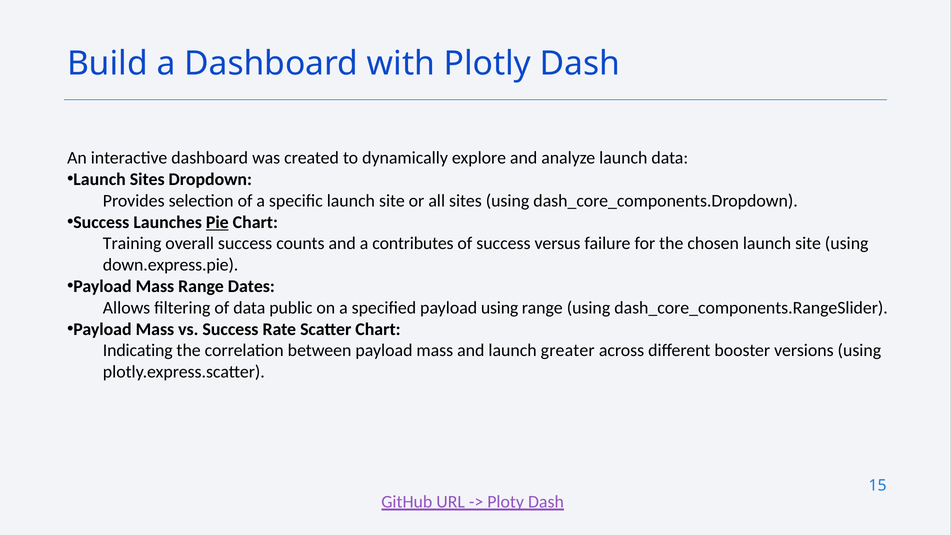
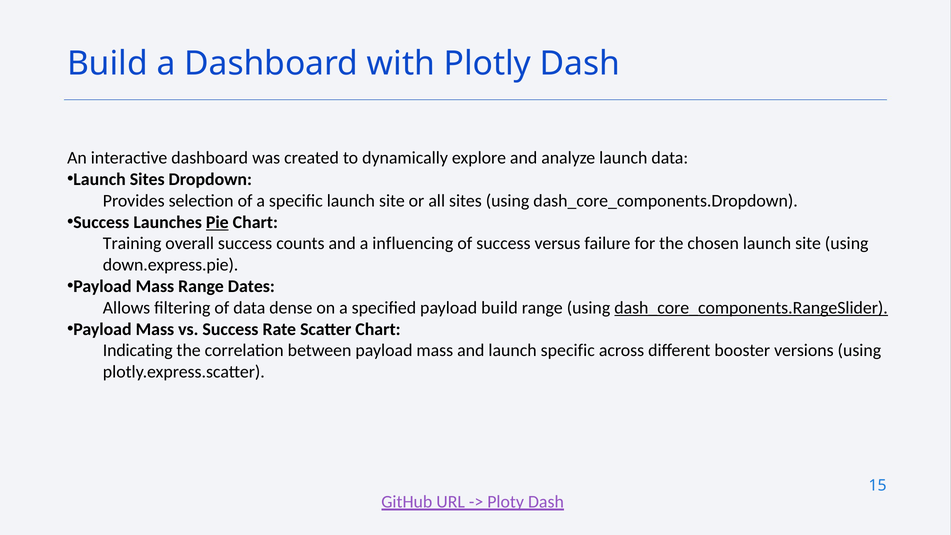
contributes: contributes -> influencing (413, 243)
public: public -> dense (291, 308)
payload using: using -> build (499, 308)
dash_core_components.RangeSlider underline: none -> present (751, 308)
launch greater: greater -> specific (568, 350)
